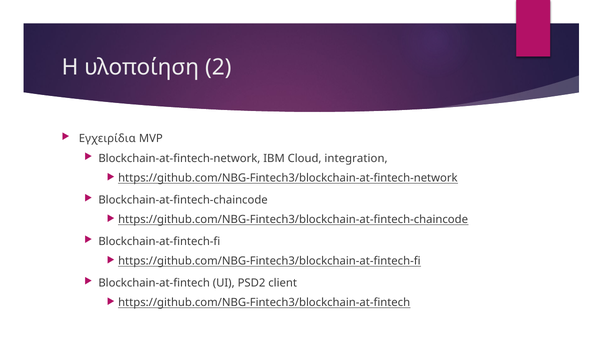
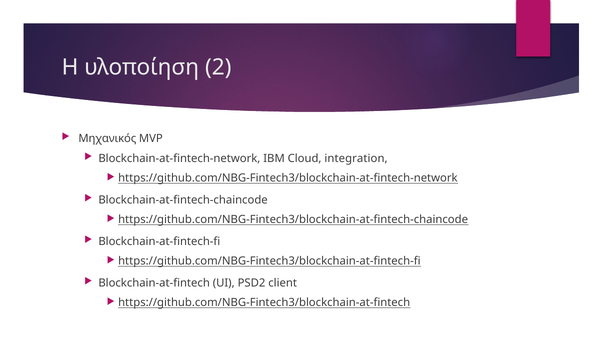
Εγχειρίδια: Εγχειρίδια -> Μηχανικός (107, 139)
